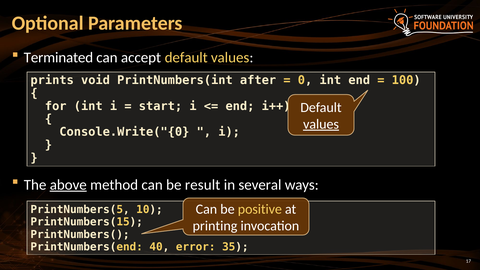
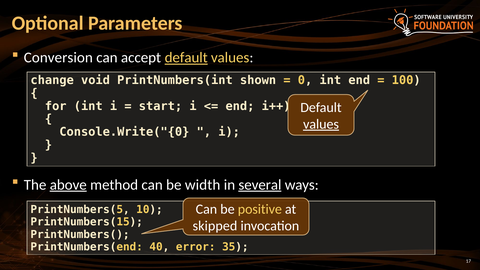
Terminated: Terminated -> Conversion (58, 58)
default underline: none -> present (186, 58)
prints: prints -> change (52, 80)
after: after -> shown (258, 80)
result: result -> width (203, 185)
several underline: none -> present (260, 185)
printing: printing -> skipped (215, 226)
